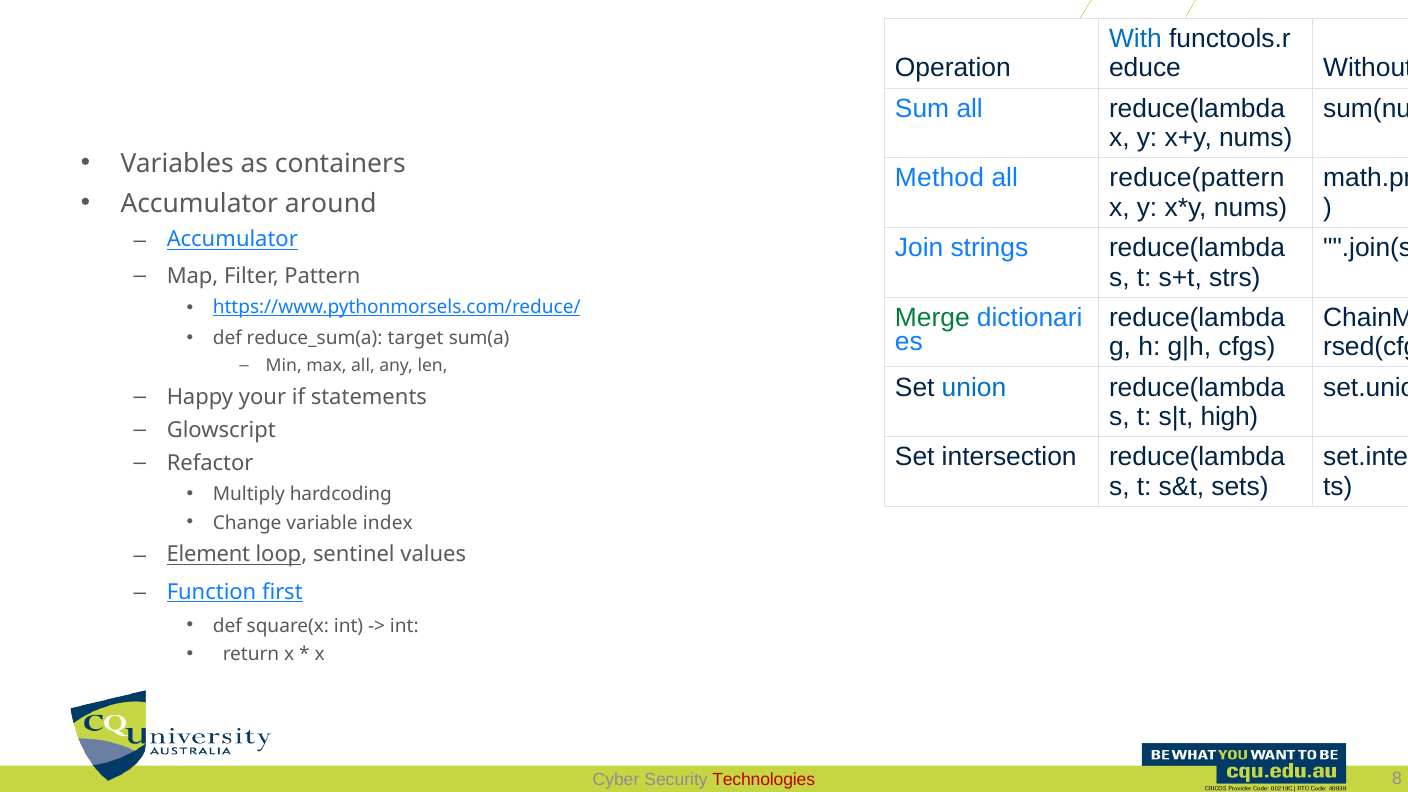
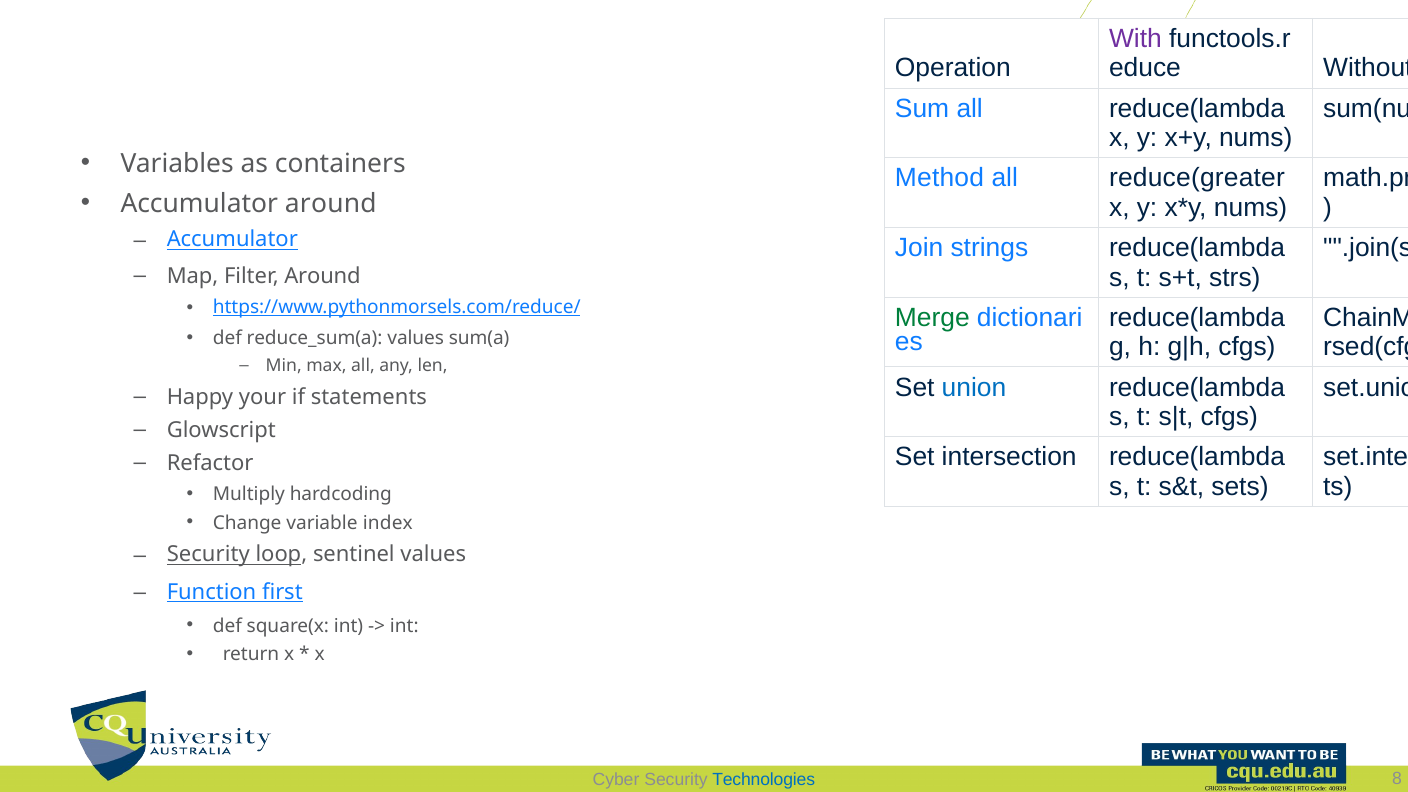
With colour: blue -> purple (1135, 39)
reduce(pattern: reduce(pattern -> reduce(greater (1197, 178)
Filter Pattern: Pattern -> Around (322, 277)
reduce_sum(a target: target -> values (416, 339)
high: high -> cfgs (1229, 417)
Element: Element -> Security (208, 555)
Technologies colour: red -> blue (764, 780)
